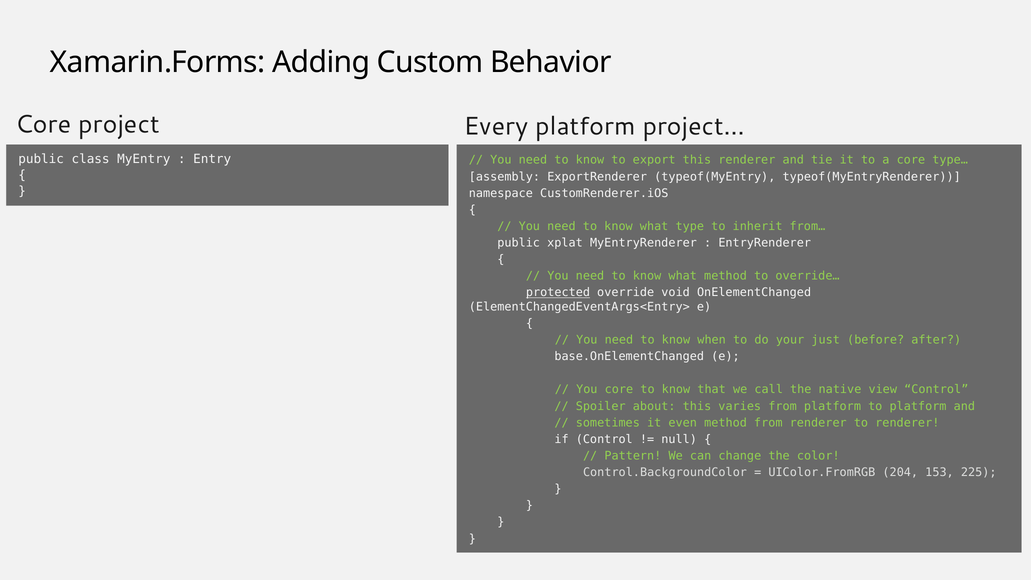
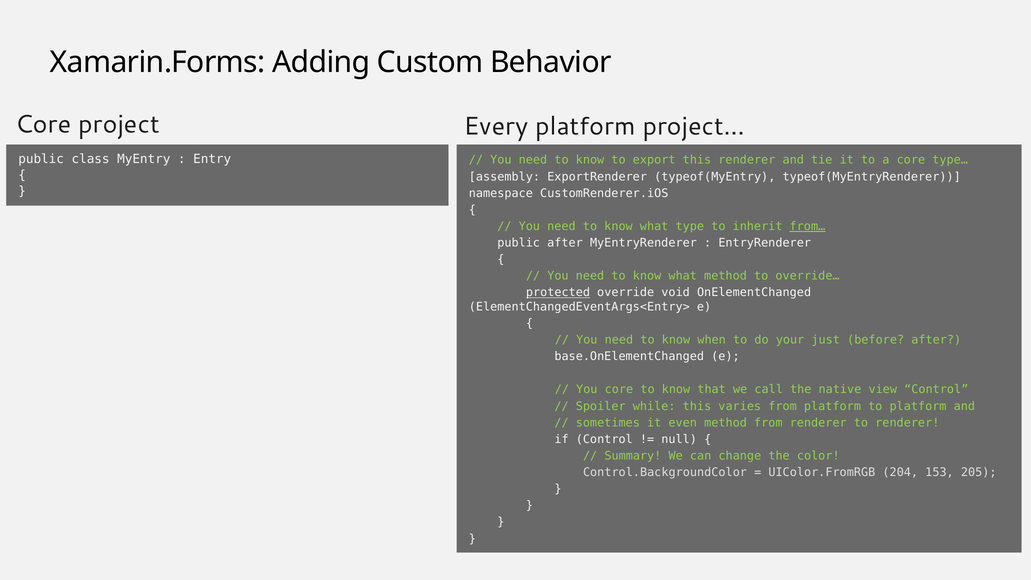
from… underline: none -> present (807, 226)
public xplat: xplat -> after (565, 243)
about: about -> while (654, 406)
Pattern: Pattern -> Summary (633, 456)
225: 225 -> 205 (979, 472)
